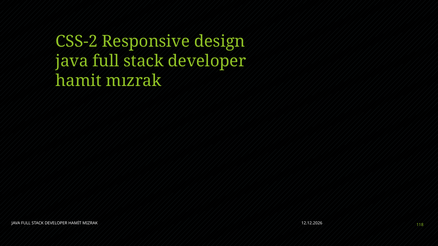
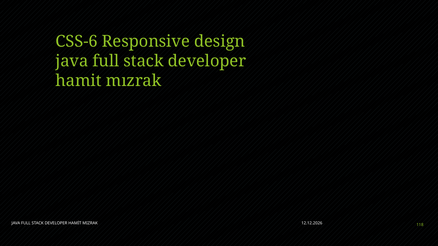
CSS-2: CSS-2 -> CSS-6 (77, 42)
